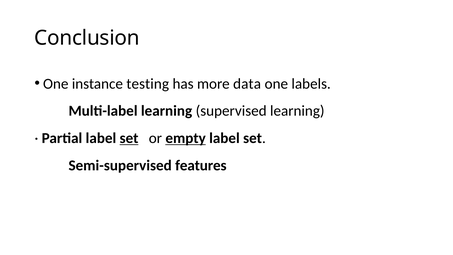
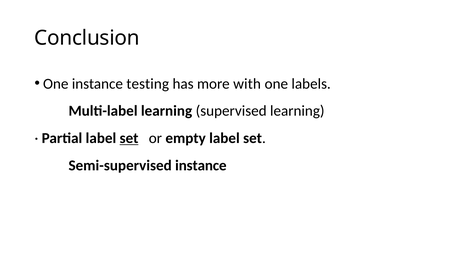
data: data -> with (247, 84)
empty underline: present -> none (186, 138)
Semi-supervised features: features -> instance (201, 165)
